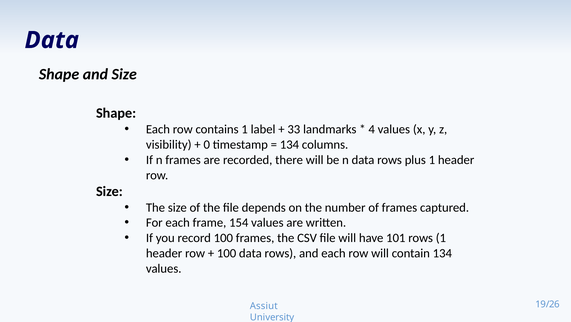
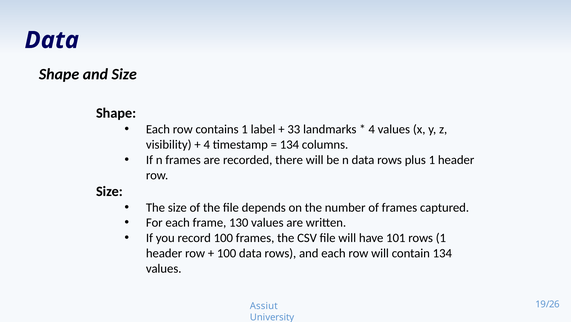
0: 0 -> 4 (207, 145)
154: 154 -> 130 (239, 223)
